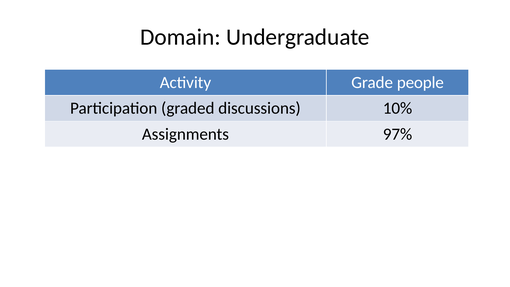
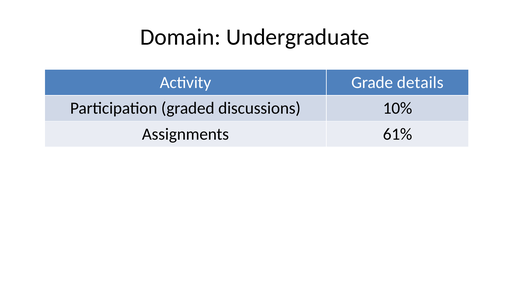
people: people -> details (420, 82)
97%: 97% -> 61% (398, 134)
